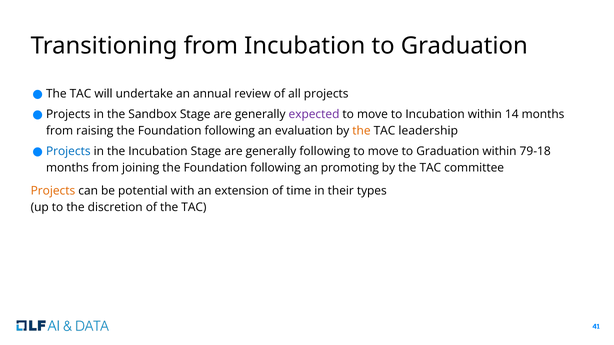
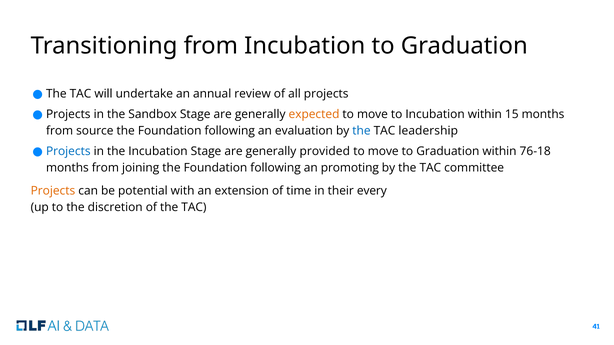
expected colour: purple -> orange (314, 115)
14: 14 -> 15 (512, 115)
raising: raising -> source (95, 131)
the colour: orange -> blue (361, 131)
generally following: following -> provided (325, 152)
79-18: 79-18 -> 76-18 (535, 152)
types: types -> every (372, 191)
